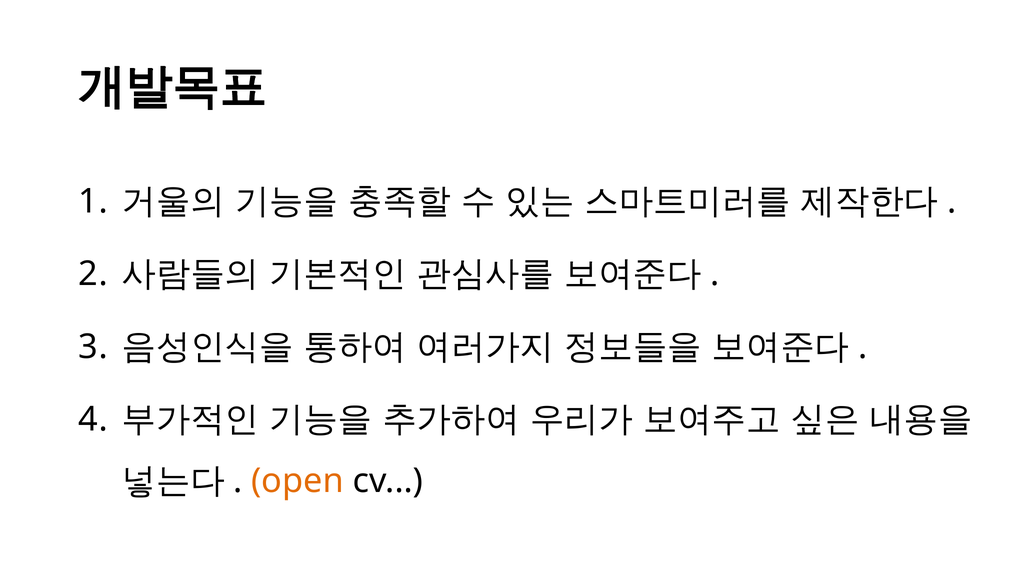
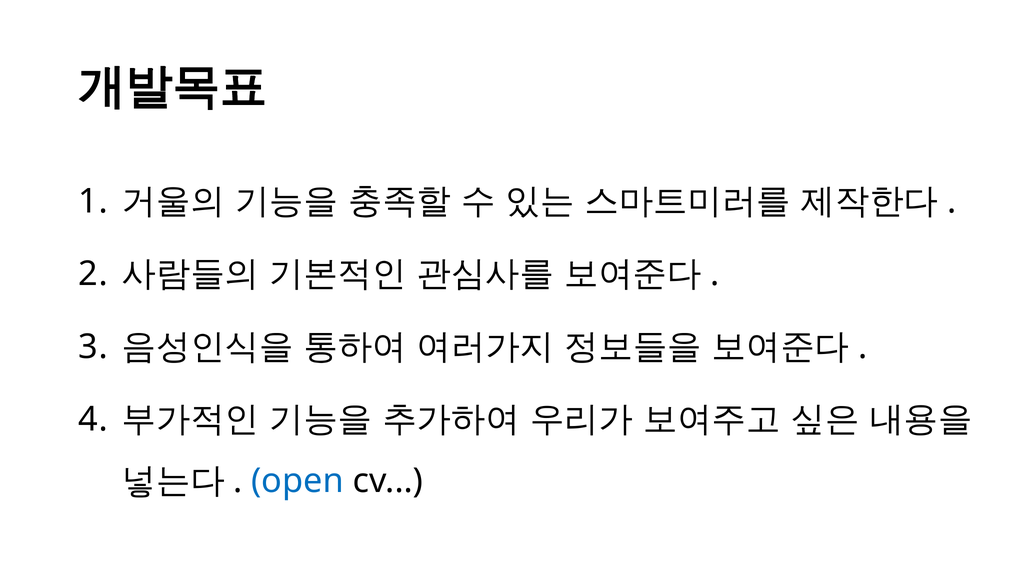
open colour: orange -> blue (298, 481)
